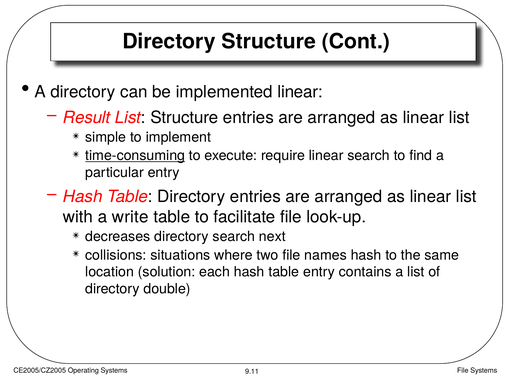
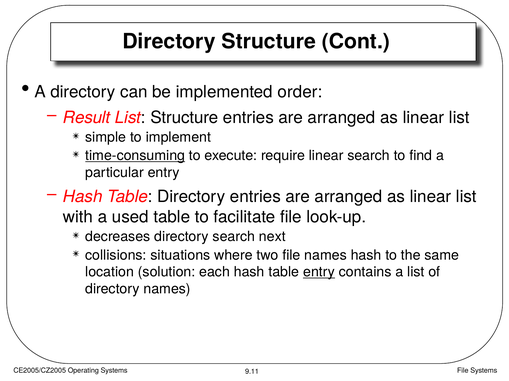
implemented linear: linear -> order (300, 92)
write: write -> used (130, 217)
entry underline: none -> present (319, 272)
directory double: double -> names (167, 289)
